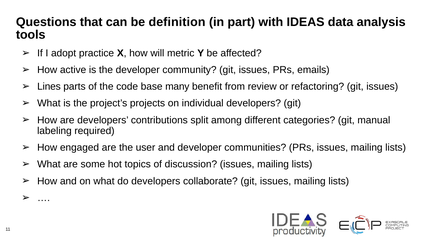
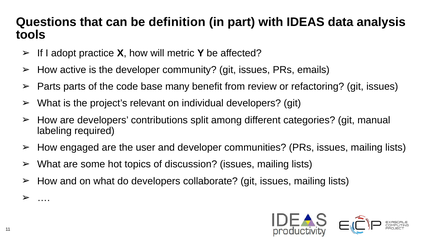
Lines: Lines -> Parts (49, 87)
projects: projects -> relevant (148, 103)
